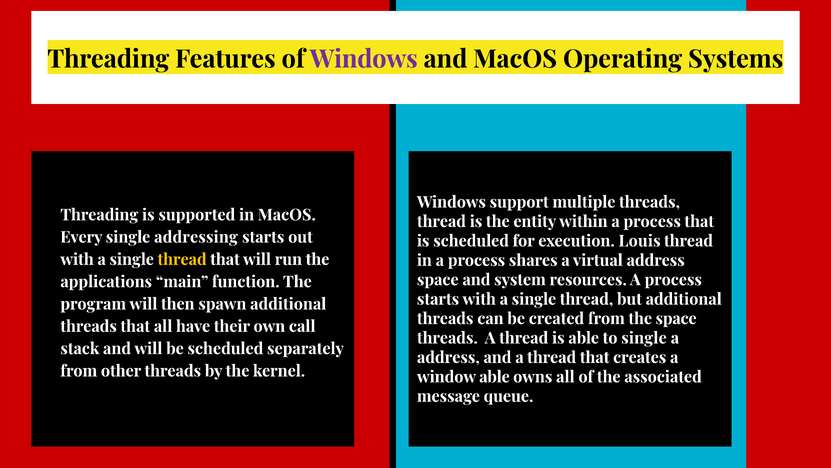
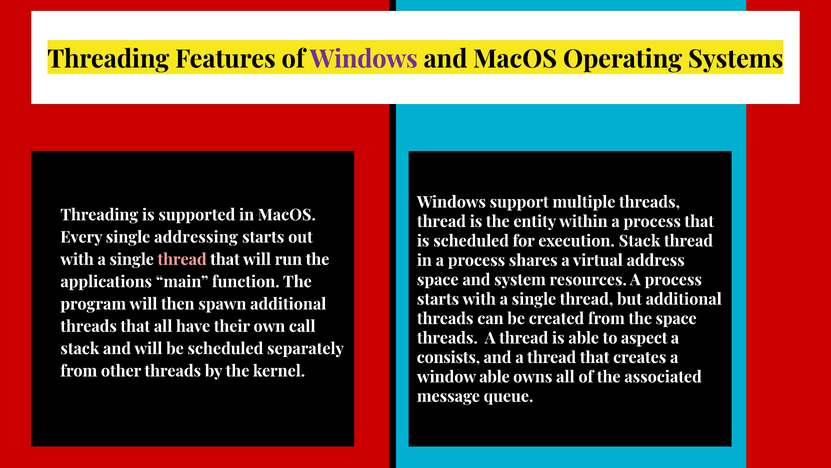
execution Louis: Louis -> Stack (640, 241)
thread colour: yellow -> pink (182, 259)
to single: single -> aspect (644, 338)
address: address -> consists (448, 357)
